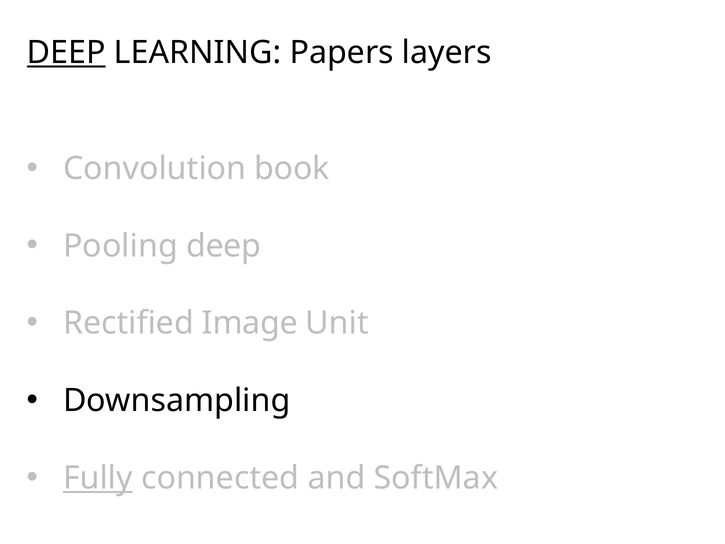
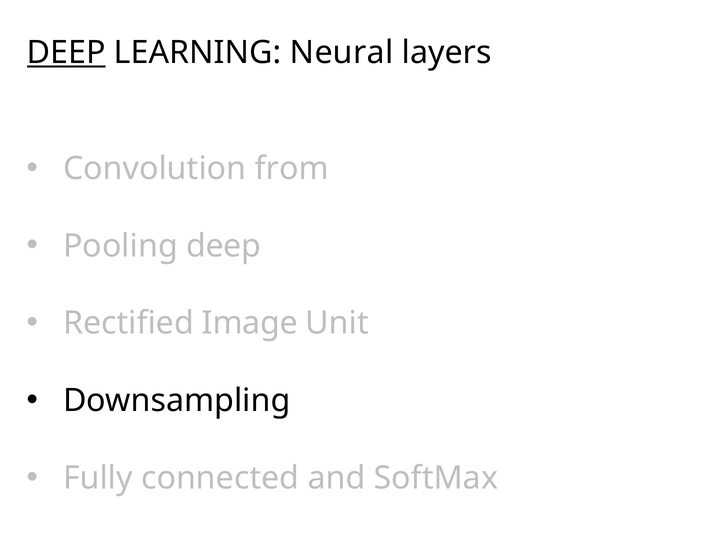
Papers: Papers -> Neural (342, 52)
book: book -> from (292, 168)
Fully underline: present -> none (98, 478)
